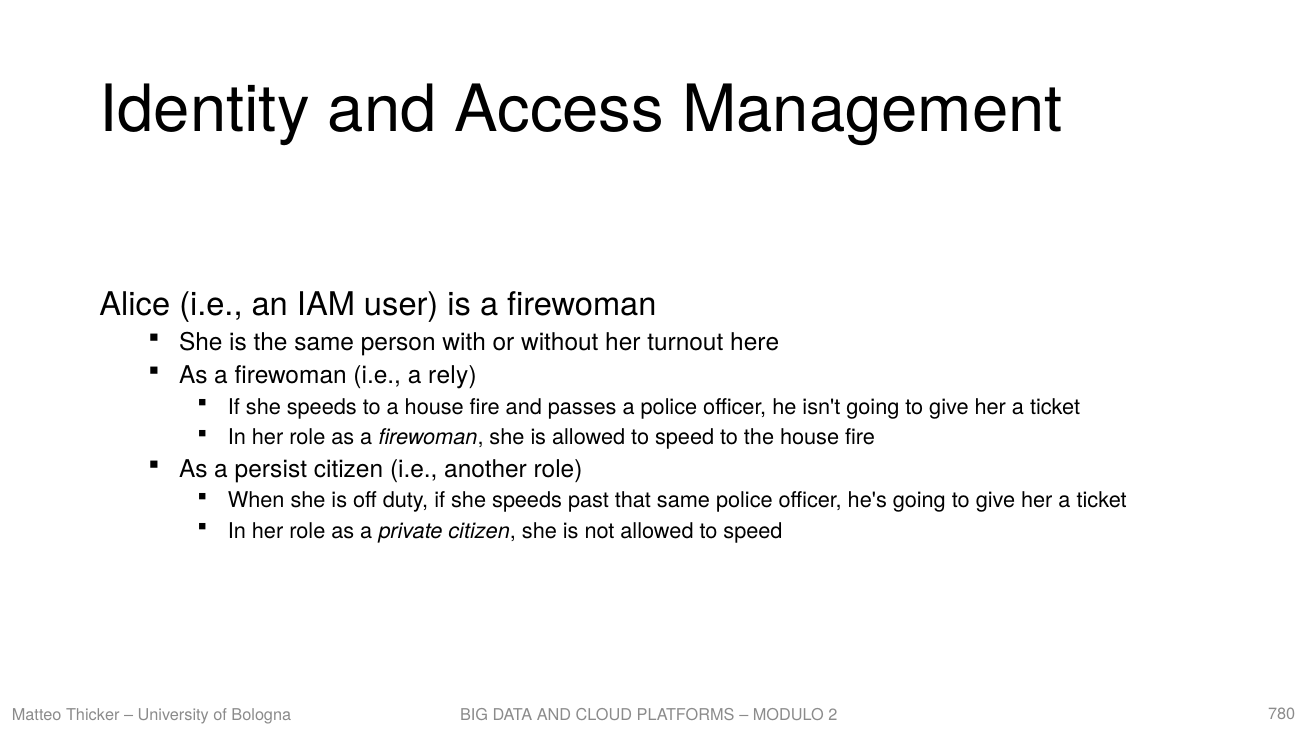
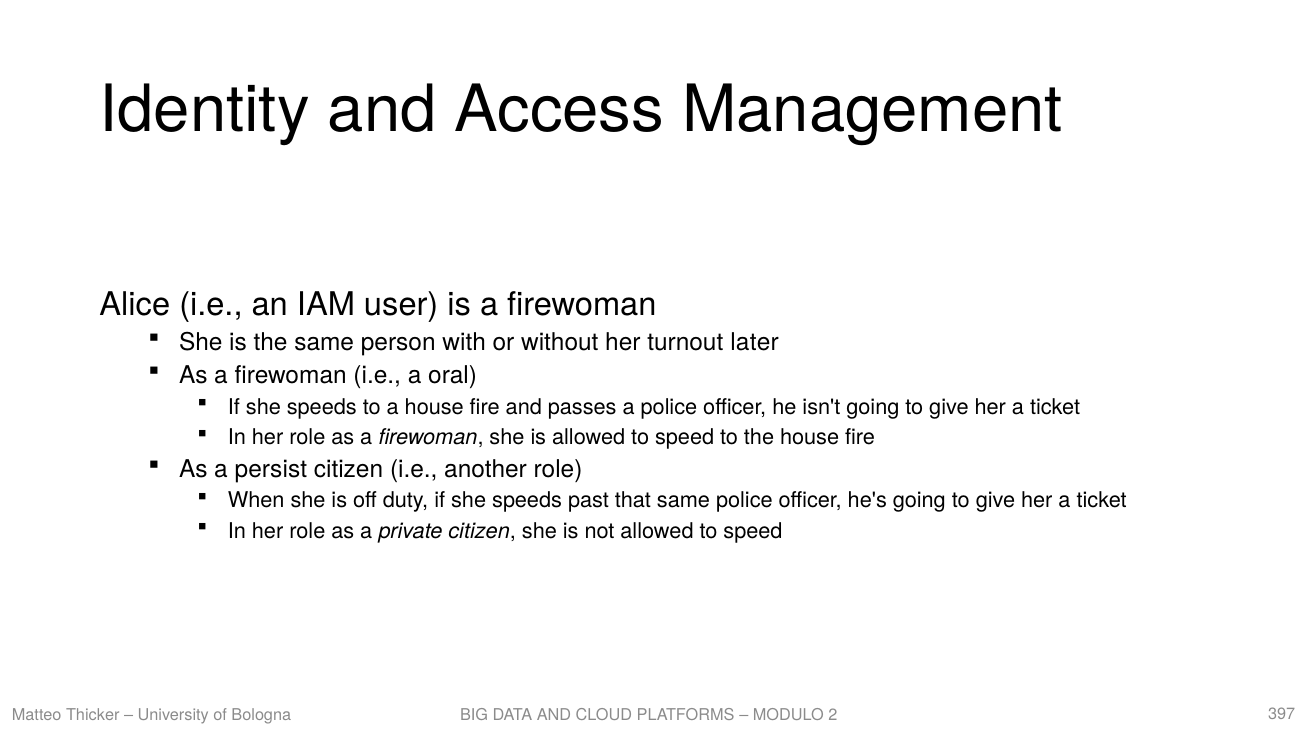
here: here -> later (755, 342)
rely: rely -> oral (453, 375)
780: 780 -> 397 (1282, 714)
